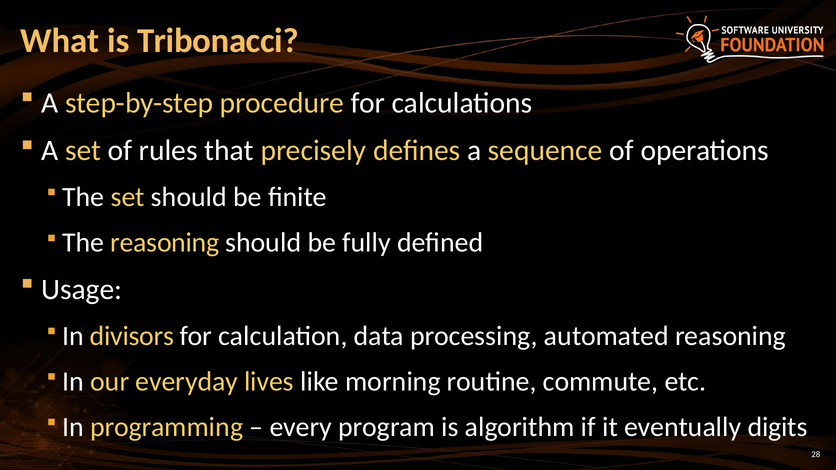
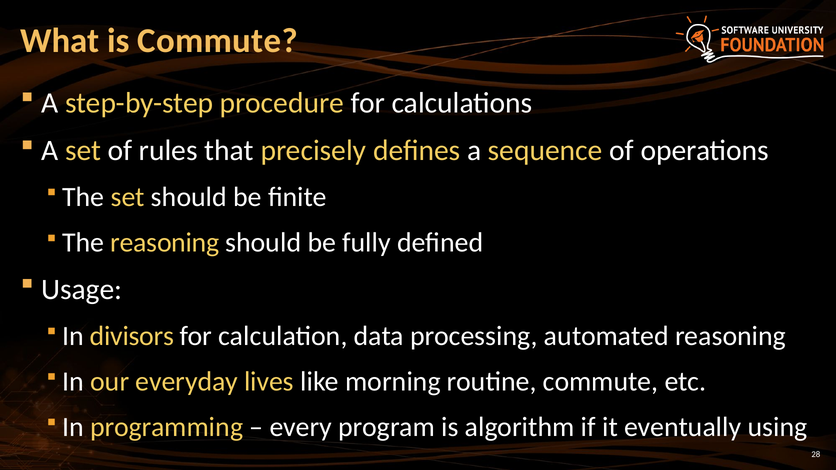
is Tribonacci: Tribonacci -> Commute (218, 41)
digits: digits -> using (777, 427)
